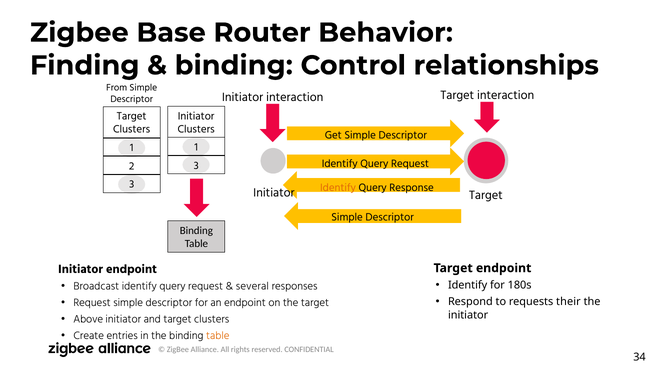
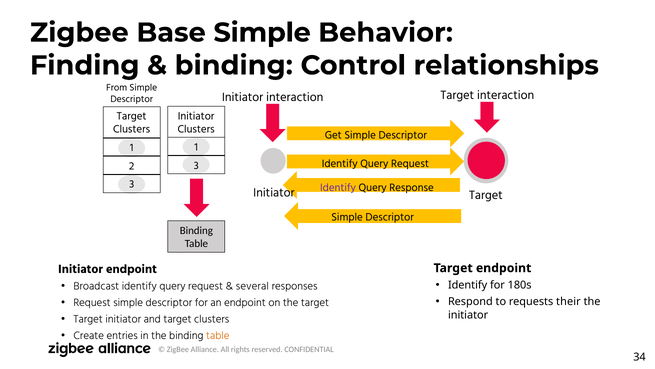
Base Router: Router -> Simple (262, 33)
Identify colour: orange -> purple (338, 187)
Above: Above -> Target (88, 319)
